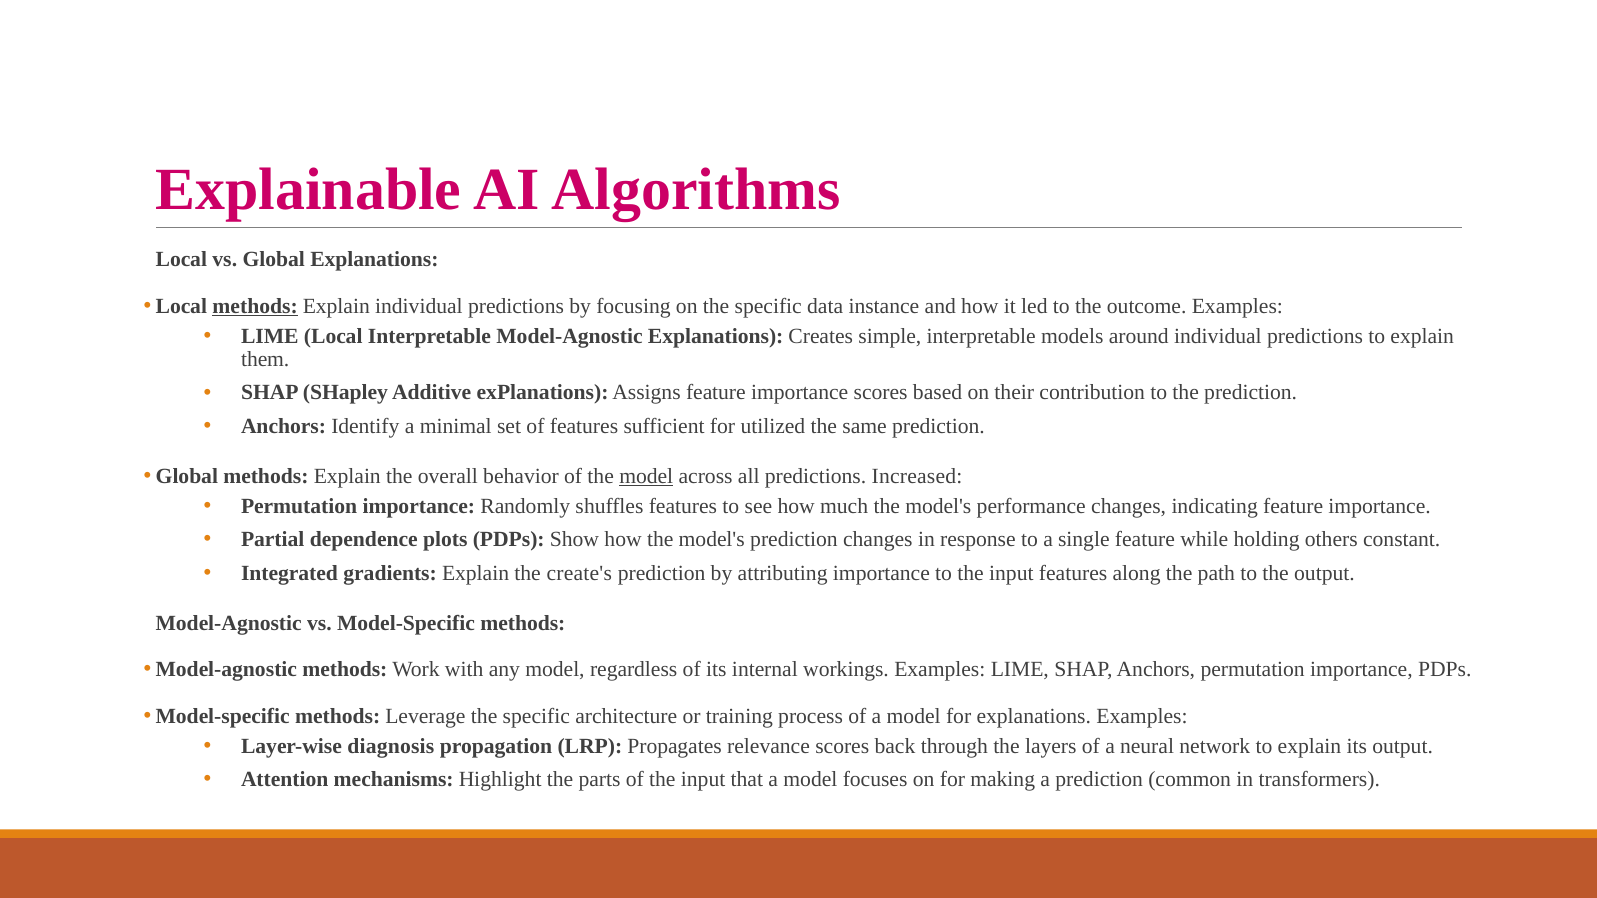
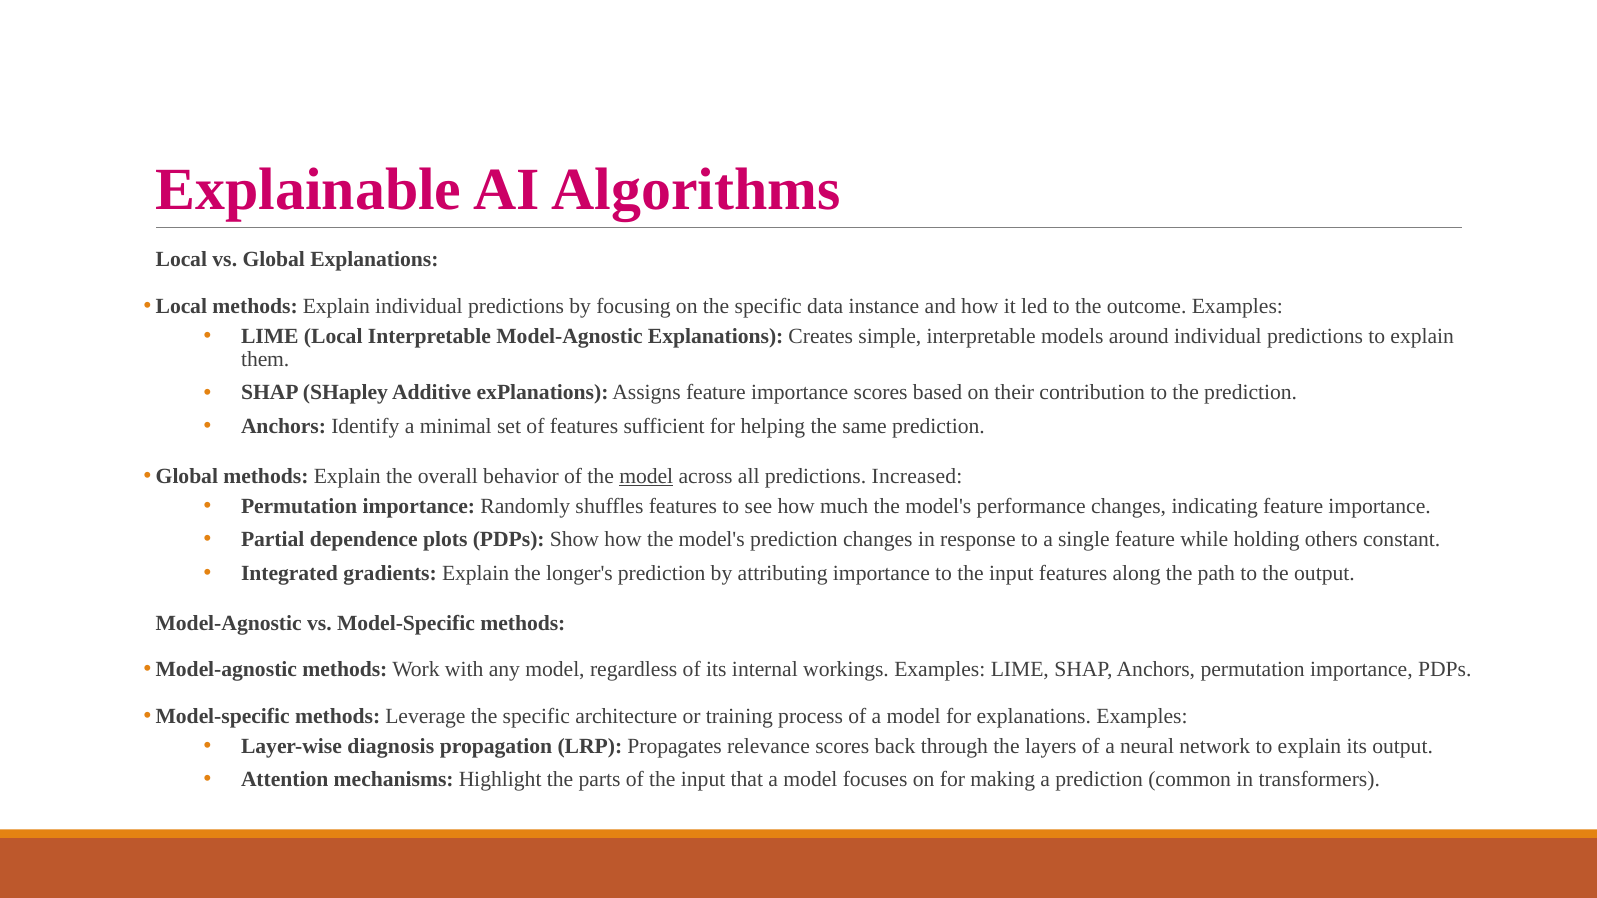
methods underline: present -> none (255, 306)
utilized: utilized -> helping (773, 426)
create's: create's -> longer's (579, 573)
